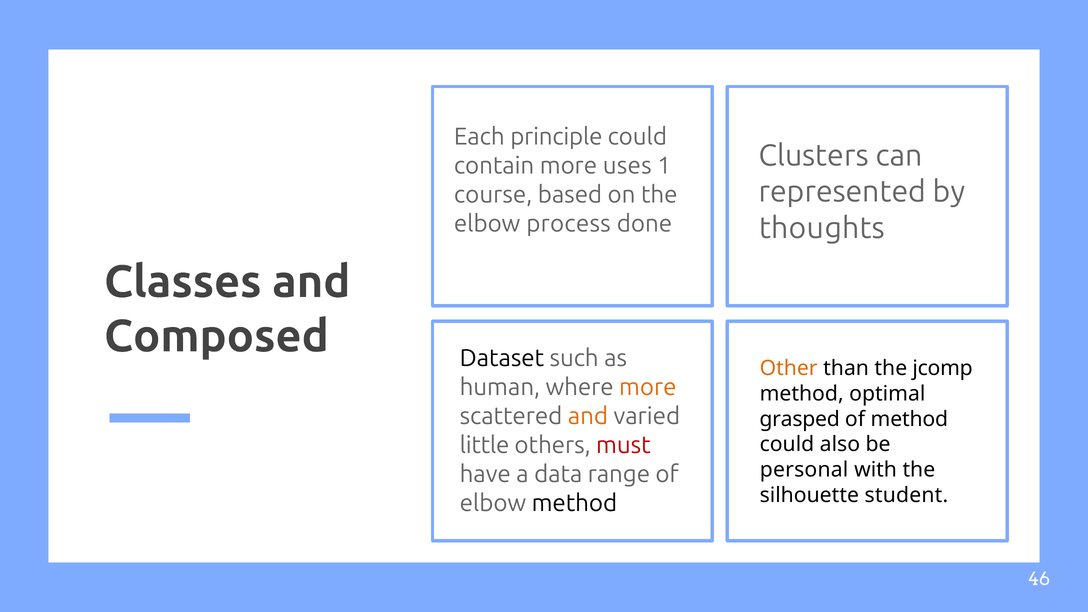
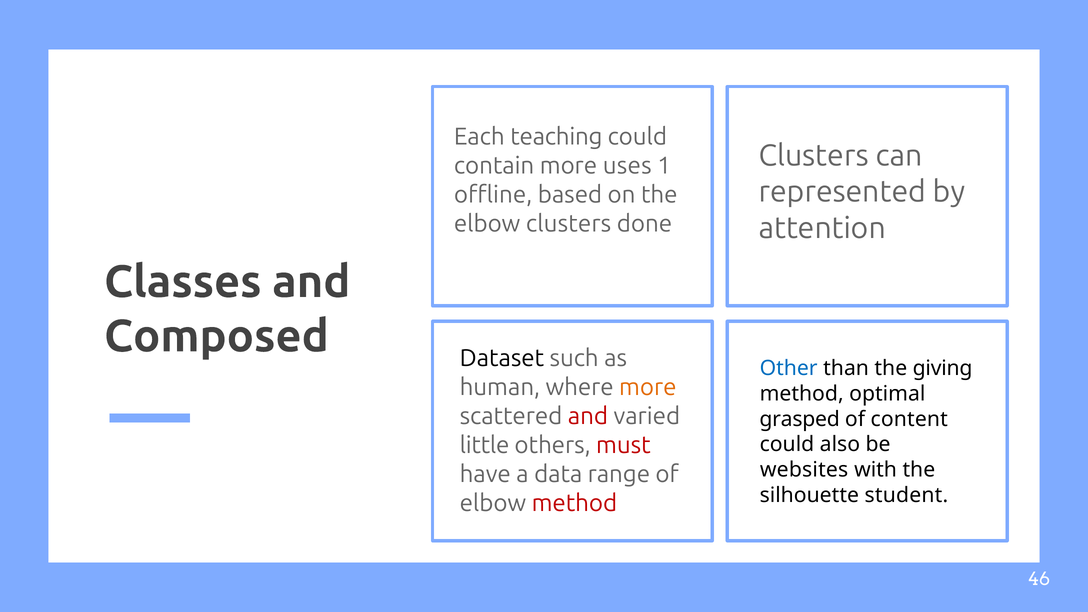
principle: principle -> teaching (556, 137)
course: course -> offline (493, 195)
elbow process: process -> clusters (569, 224)
thoughts: thoughts -> attention (822, 228)
Other colour: orange -> blue (789, 368)
jcomp: jcomp -> giving (943, 368)
and colour: orange -> red (588, 416)
of method: method -> content (909, 419)
personal: personal -> websites (804, 470)
method colour: black -> red (574, 503)
